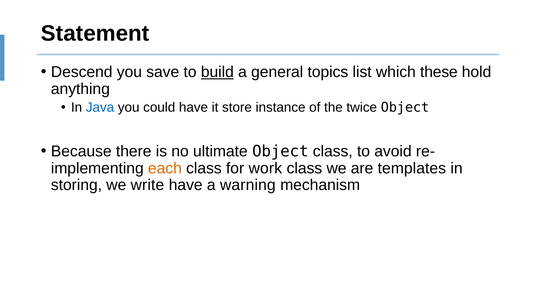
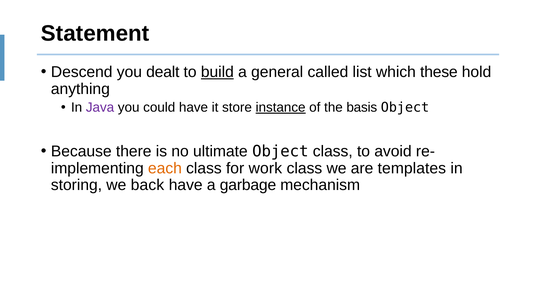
save: save -> dealt (163, 72)
topics: topics -> called (328, 72)
Java colour: blue -> purple (100, 107)
instance underline: none -> present (281, 107)
twice: twice -> basis (362, 107)
write: write -> back (147, 185)
warning: warning -> garbage (248, 185)
